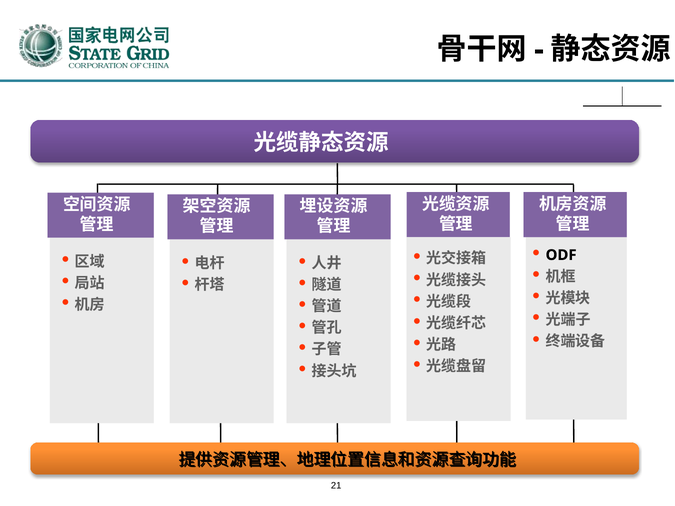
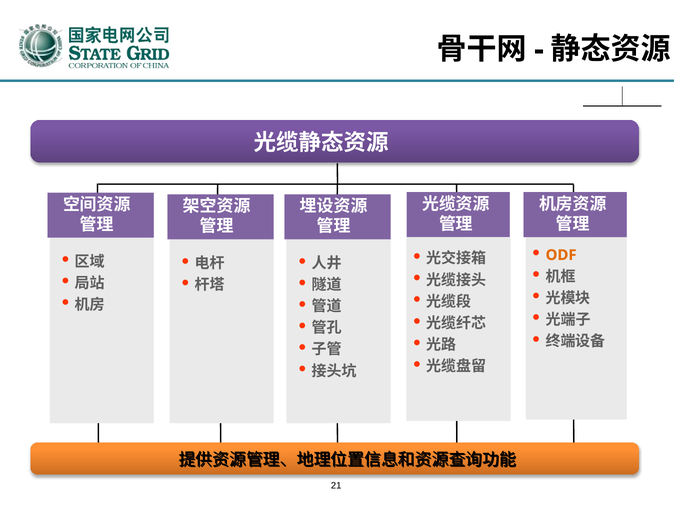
ODF colour: black -> orange (561, 255)
